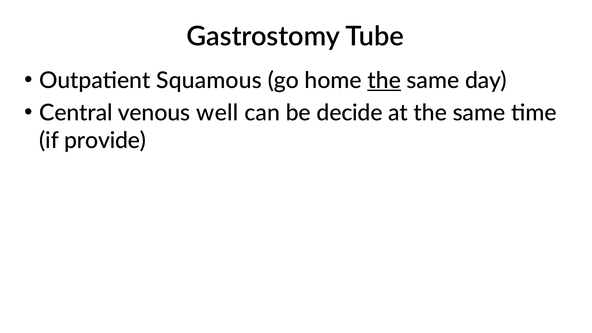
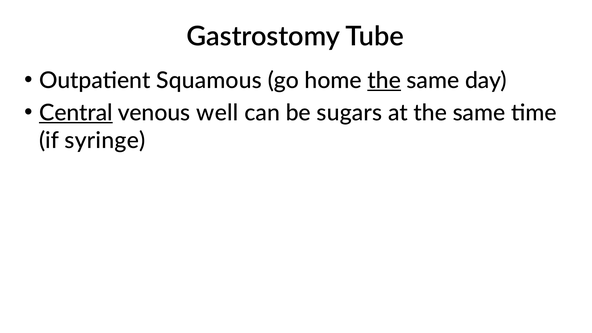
Central underline: none -> present (76, 113)
decide: decide -> sugars (349, 113)
provide: provide -> syringe (105, 140)
